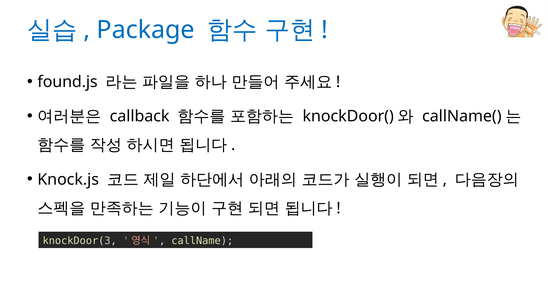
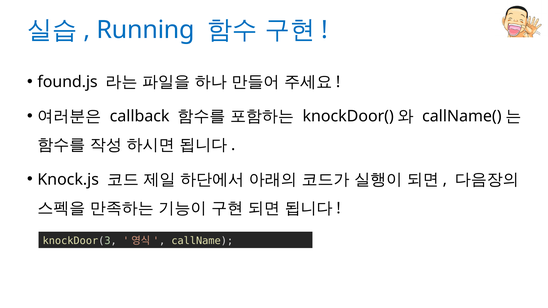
Package: Package -> Running (146, 30)
